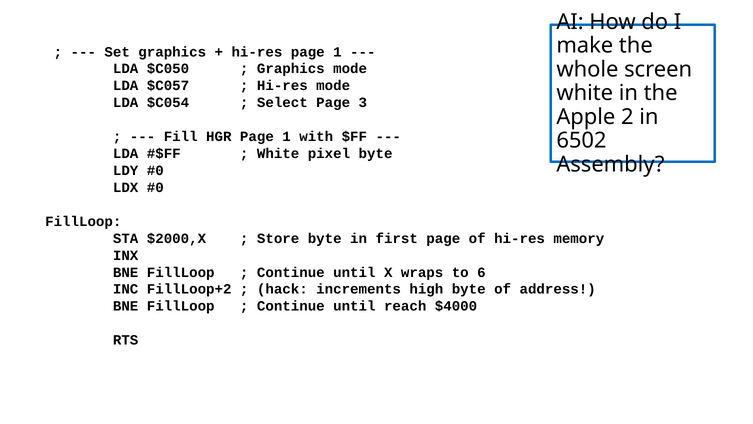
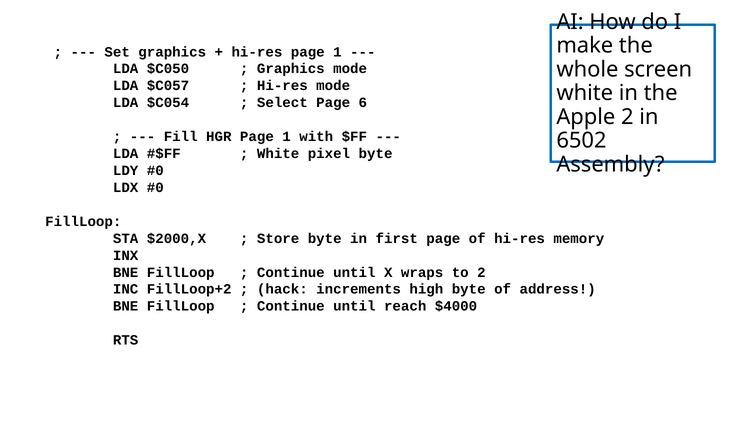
3: 3 -> 6 (363, 103)
to 6: 6 -> 2 (481, 272)
